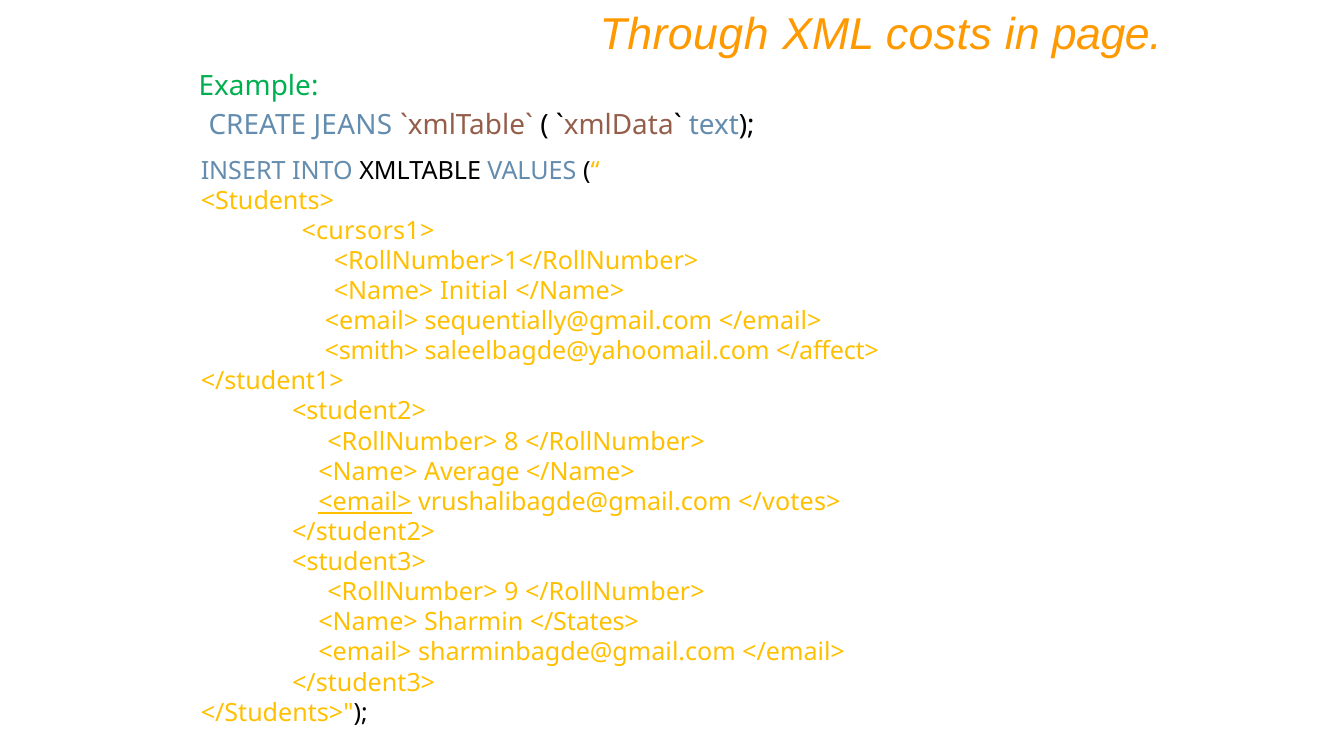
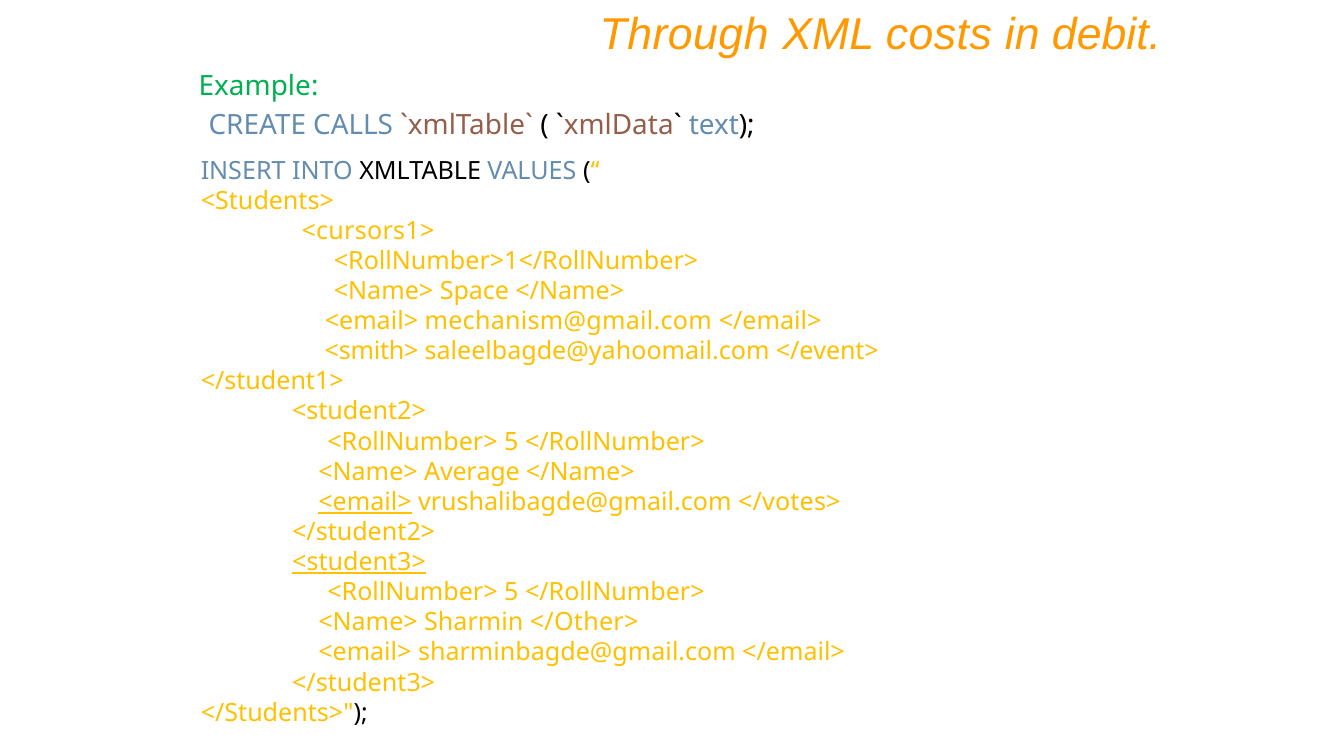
page: page -> debit (1107, 35)
JEANS: JEANS -> CALLS (353, 126)
Initial: Initial -> Space (474, 291)
sequentially@gmail.com: sequentially@gmail.com -> mechanism@gmail.com (568, 321)
</affect>: </affect> -> </event> (827, 352)
8: 8 -> 5 (511, 442)
<student3> underline: none -> present (359, 562)
9: 9 -> 5 (511, 593)
</States>: </States> -> </Other> (584, 623)
